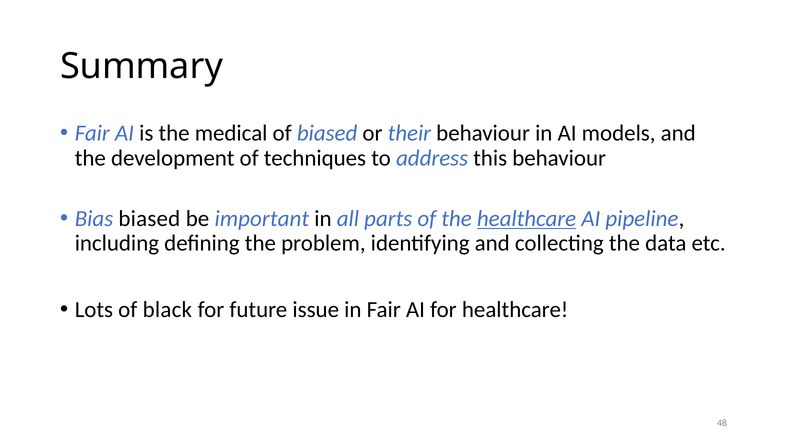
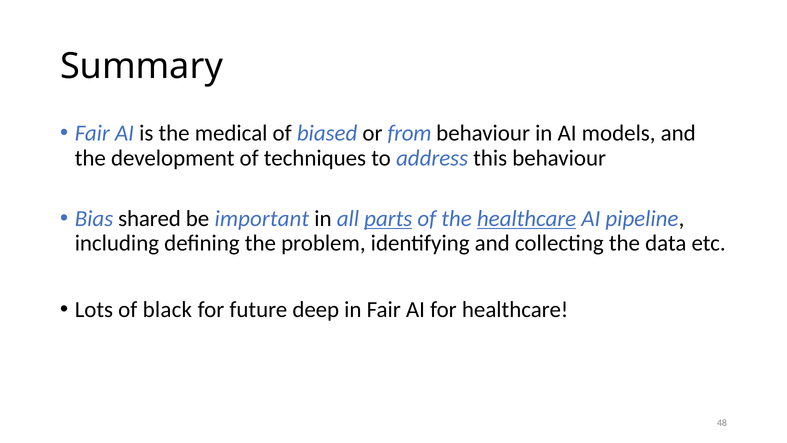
their: their -> from (409, 133)
Bias biased: biased -> shared (150, 218)
parts underline: none -> present (388, 218)
issue: issue -> deep (316, 309)
